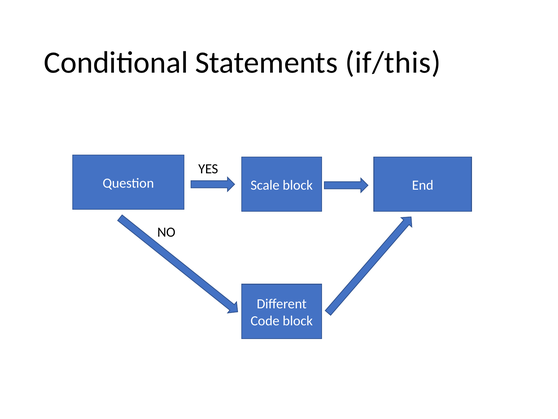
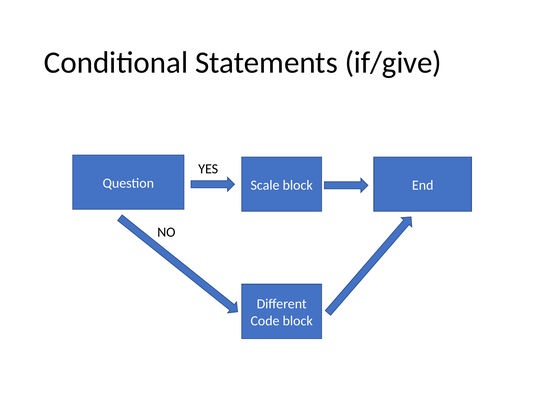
if/this: if/this -> if/give (393, 63)
